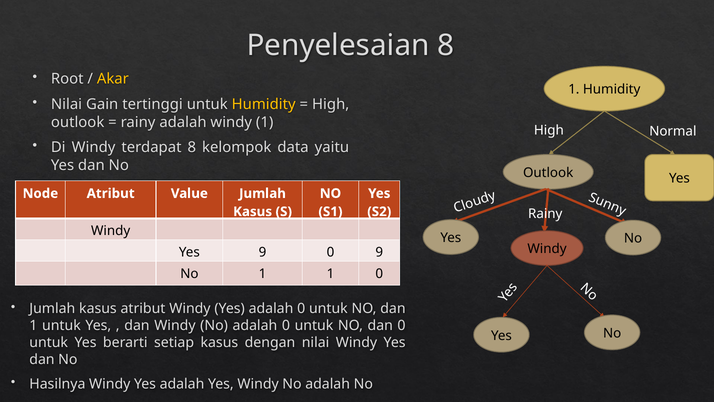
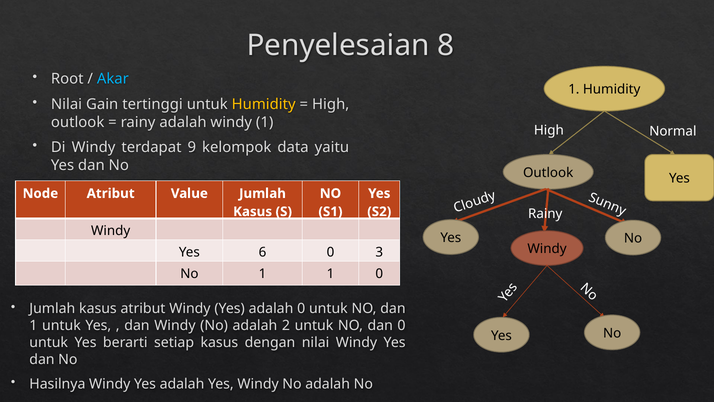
Akar colour: yellow -> light blue (113, 79)
terdapat 8: 8 -> 9 (192, 147)
Yes 9: 9 -> 6 (263, 252)
0 9: 9 -> 3 (379, 252)
No adalah 0: 0 -> 2 (286, 325)
